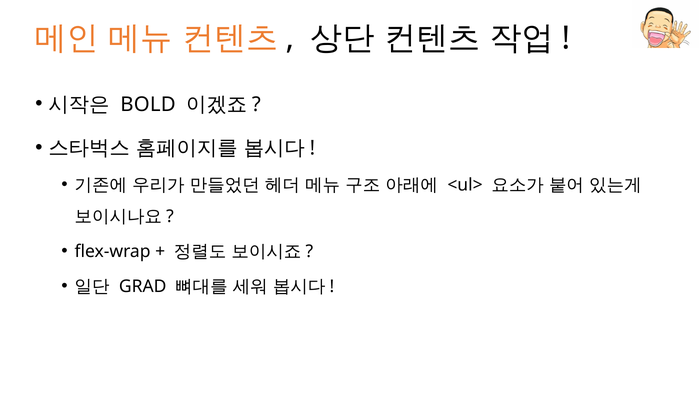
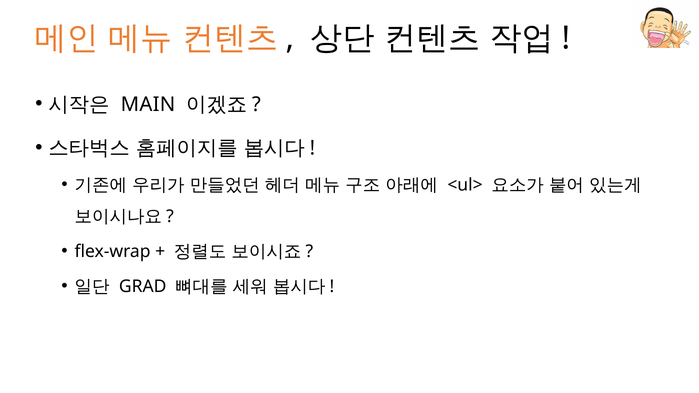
BOLD: BOLD -> MAIN (148, 104)
